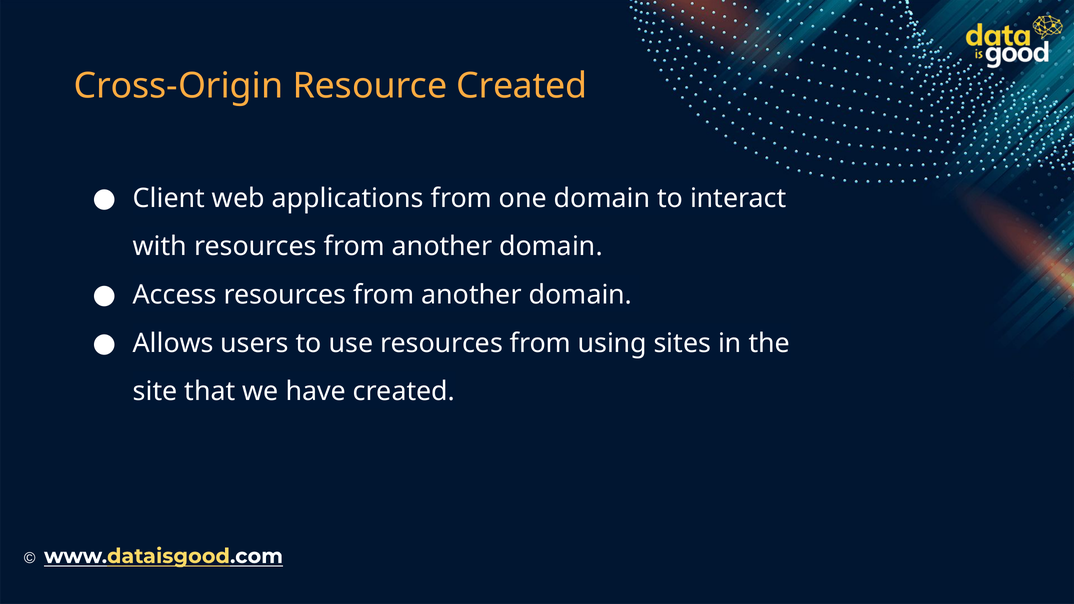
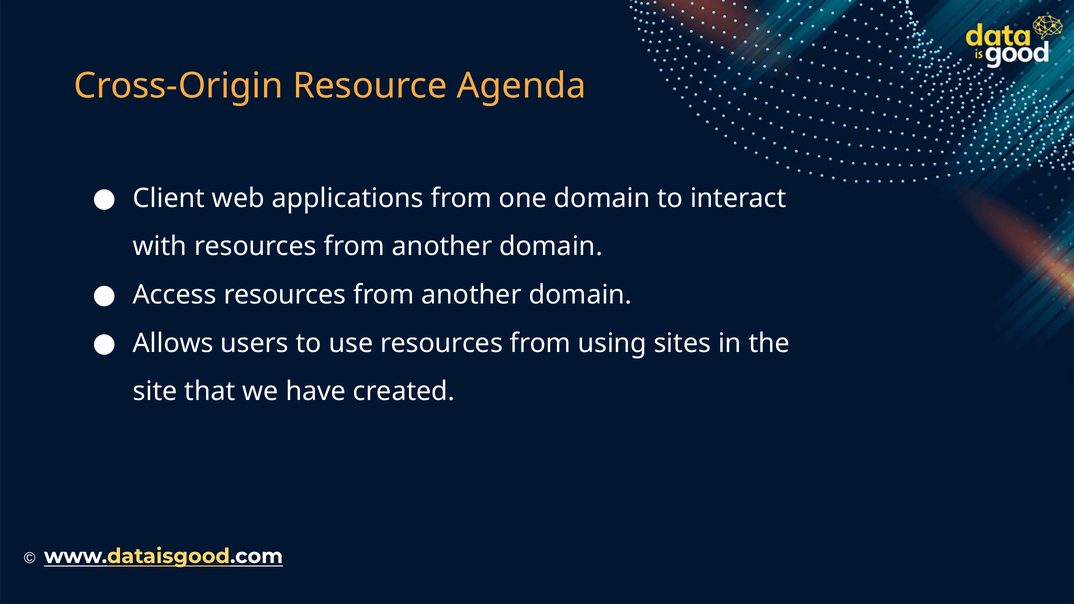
Resource Created: Created -> Agenda (522, 86)
